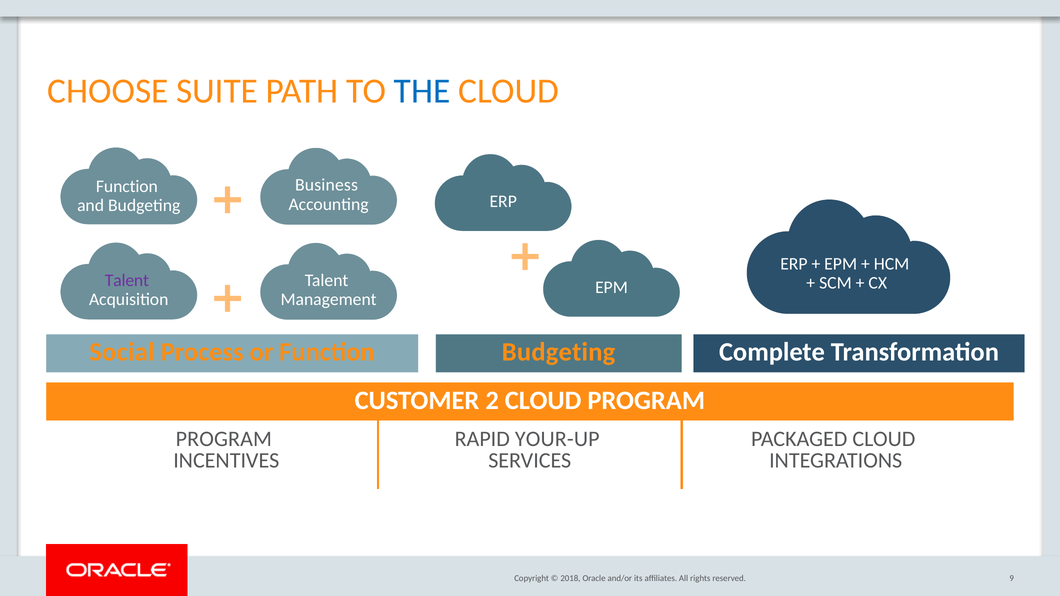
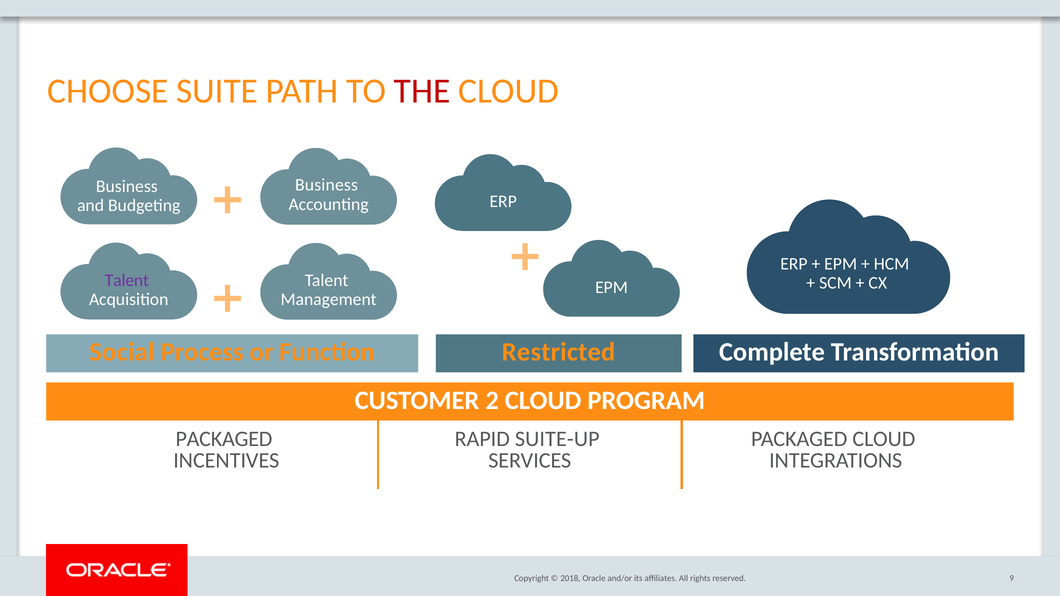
THE colour: blue -> red (422, 91)
Function: Function -> Business (127, 187)
Function Budgeting: Budgeting -> Restricted (559, 352)
PROGRAM: PROGRAM -> PACKAGED (224, 439)
YOUR-UP: YOUR-UP -> SUITE-UP (557, 439)
